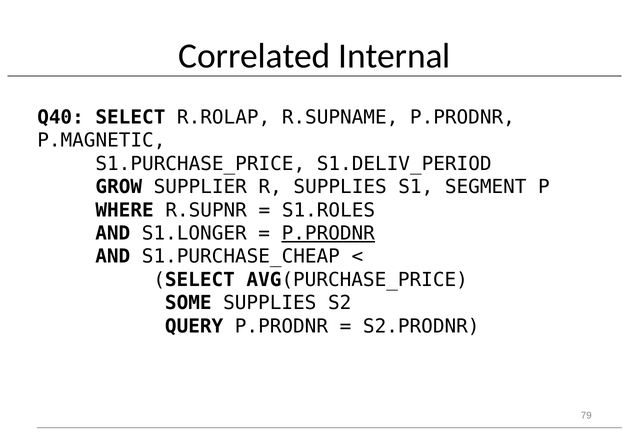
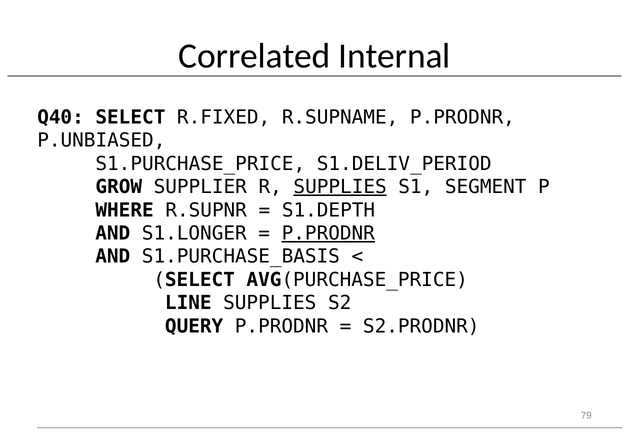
R.ROLAP: R.ROLAP -> R.FIXED (224, 117)
P.MAGNETIC: P.MAGNETIC -> P.UNBIASED (101, 141)
SUPPLIES underline: none -> present (340, 187)
S1.ROLES: S1.ROLES -> S1.DEPTH (328, 210)
S1.PURCHASE_CHEAP: S1.PURCHASE_CHEAP -> S1.PURCHASE_BASIS (241, 257)
SOME: SOME -> LINE (188, 303)
